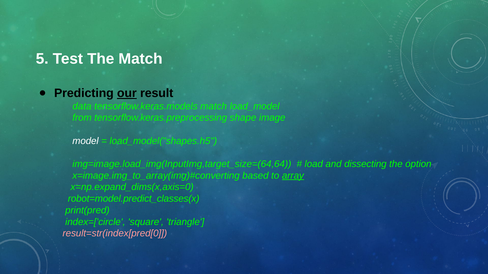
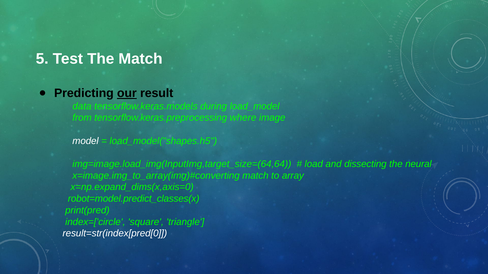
tensorflow.keras.models match: match -> during (214, 106)
shape: shape -> where (243, 118)
option: option -> neural (418, 164)
based: based -> match (255, 176)
array underline: present -> none (293, 176)
result=str(index[pred[0 colour: pink -> white (115, 234)
